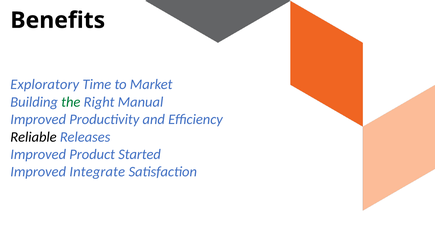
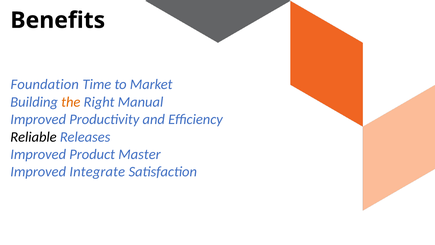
Exploratory: Exploratory -> Foundation (45, 84)
the colour: green -> orange (71, 102)
Started: Started -> Master (139, 154)
